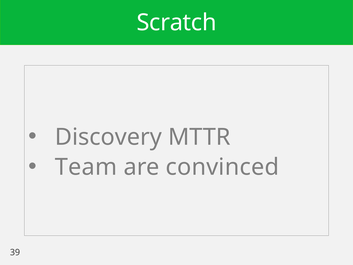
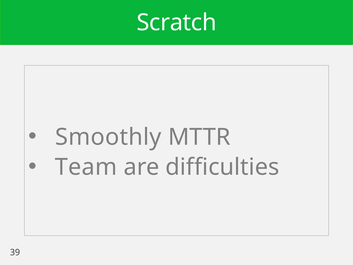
Discovery: Discovery -> Smoothly (108, 137)
convinced: convinced -> difficulties (222, 167)
